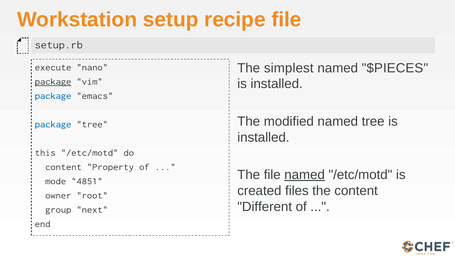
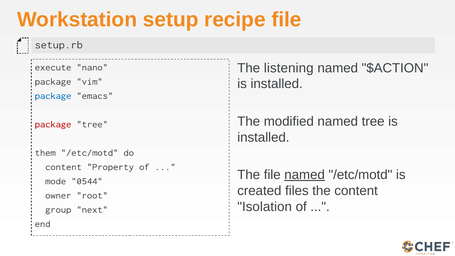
simplest: simplest -> listening (289, 68)
$PIECES: $PIECES -> $ACTION (395, 68)
package underline: present -> none (53, 81)
package colour: blue -> red (53, 124)
this: this -> them (45, 153)
4851: 4851 -> 0544 (87, 181)
Different: Different -> Isolation (265, 207)
